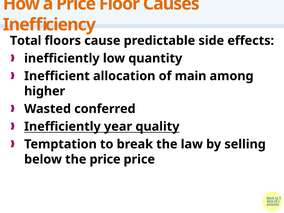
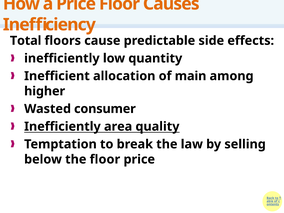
conferred: conferred -> consumer (105, 109)
year: year -> area (118, 127)
the price: price -> floor (105, 159)
